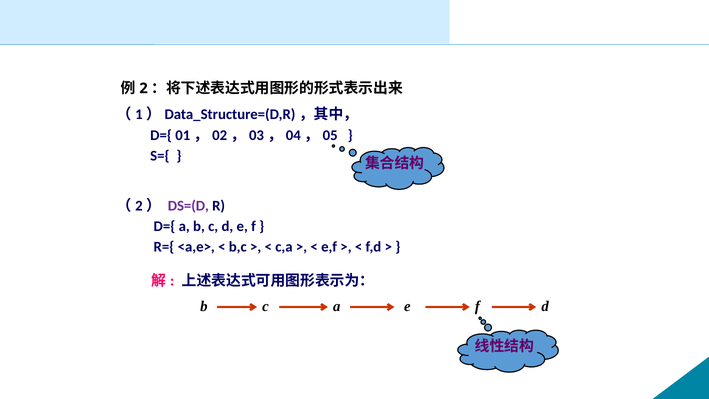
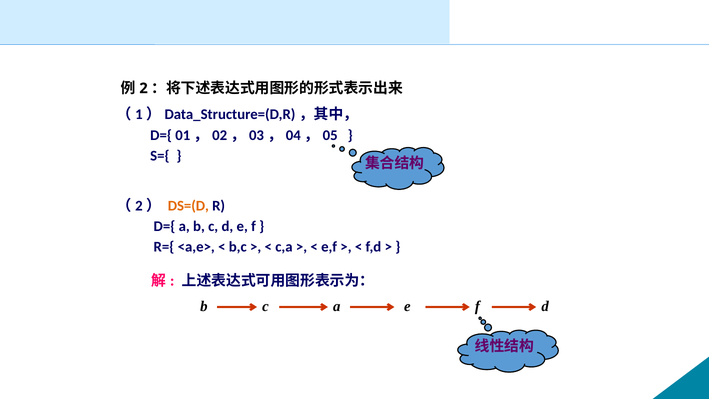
DS=(D colour: purple -> orange (188, 206)
